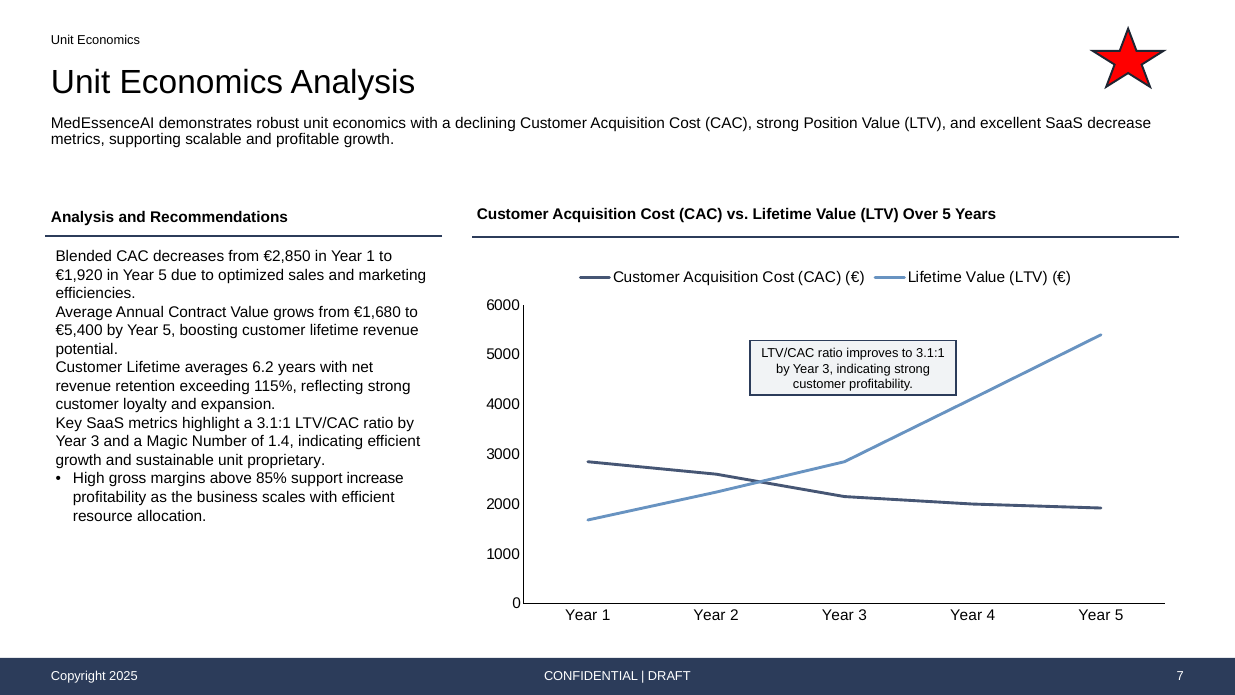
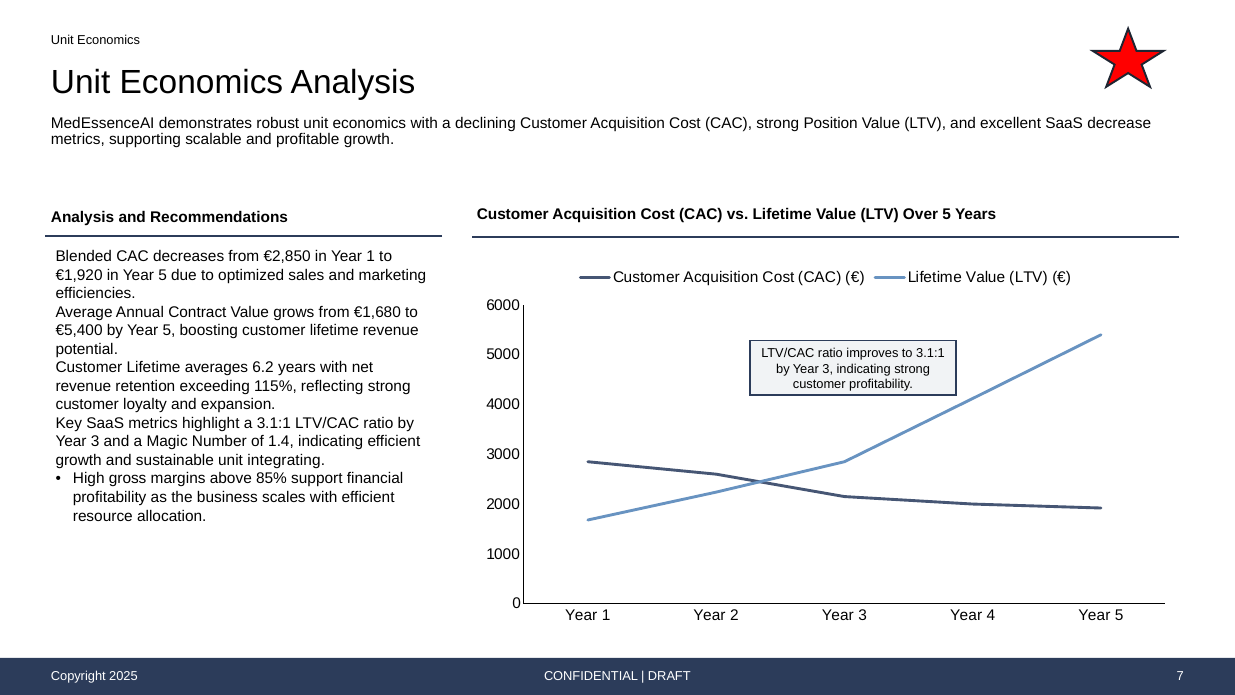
proprietary: proprietary -> integrating (286, 460)
increase: increase -> financial (375, 479)
